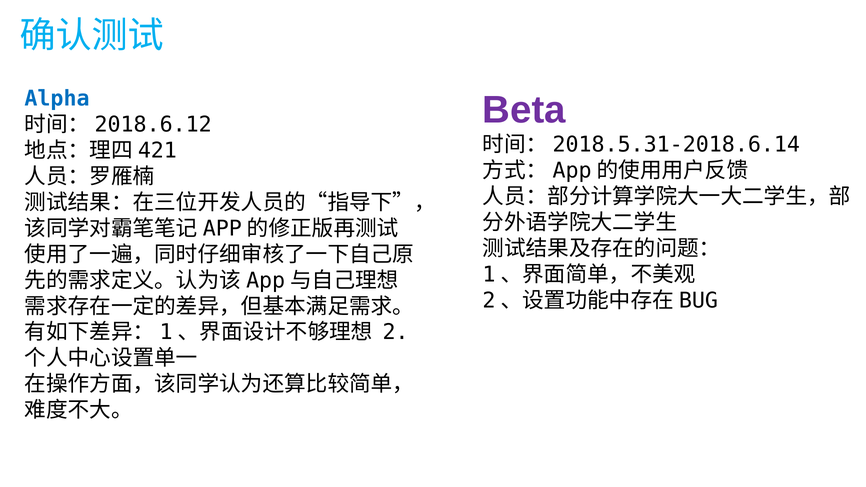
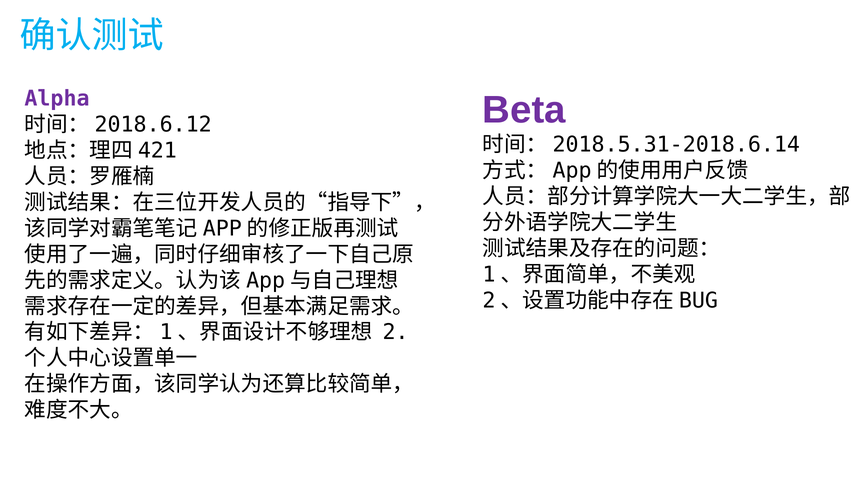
Alpha colour: blue -> purple (57, 99)
